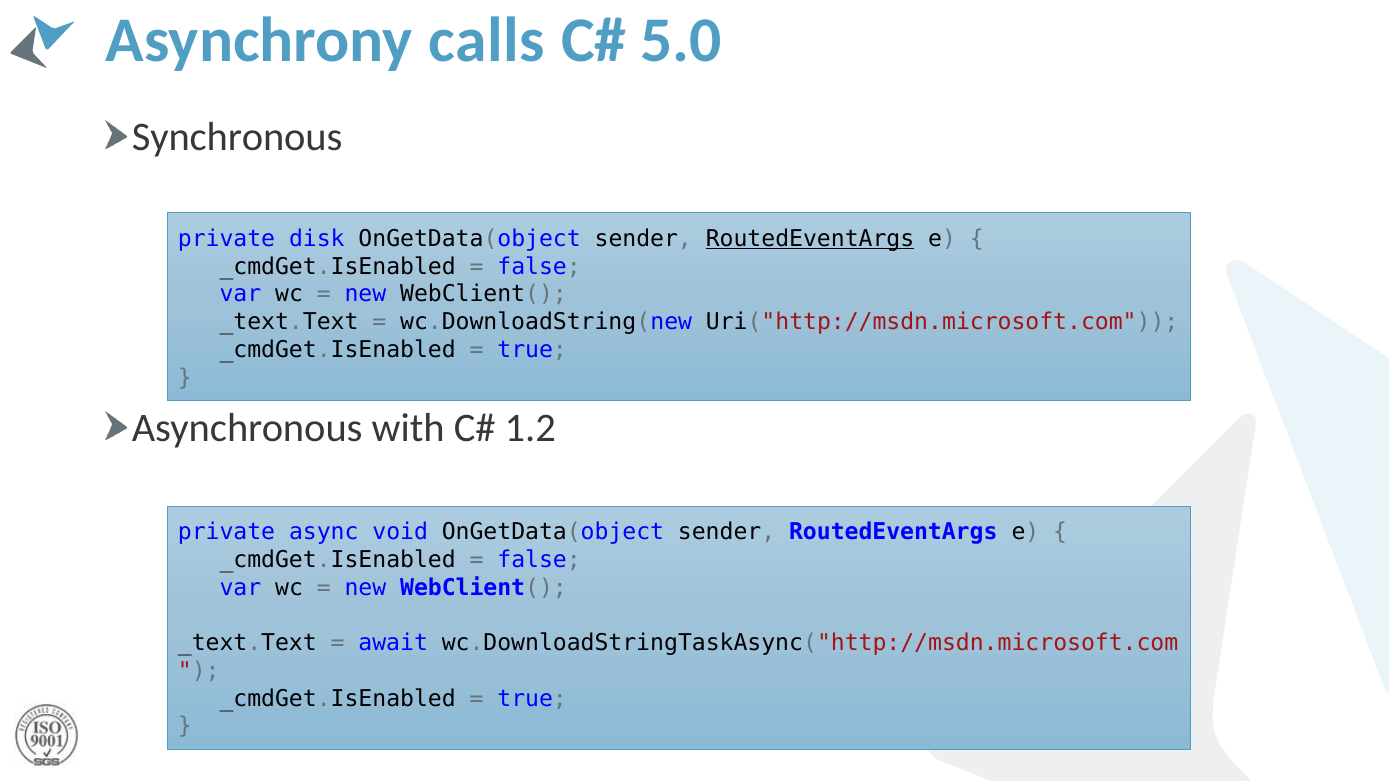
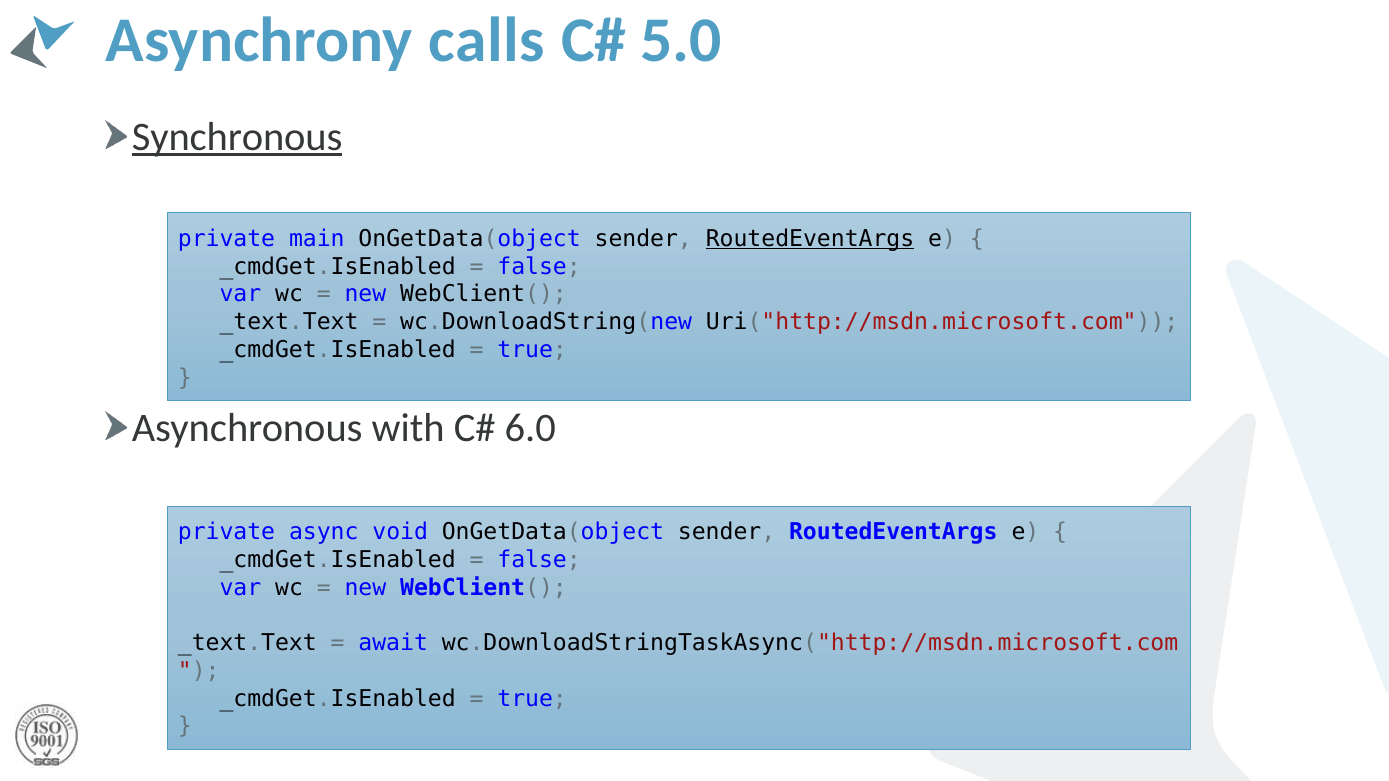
Synchronous underline: none -> present (237, 137)
disk: disk -> main (317, 239)
1.2: 1.2 -> 6.0 (530, 428)
